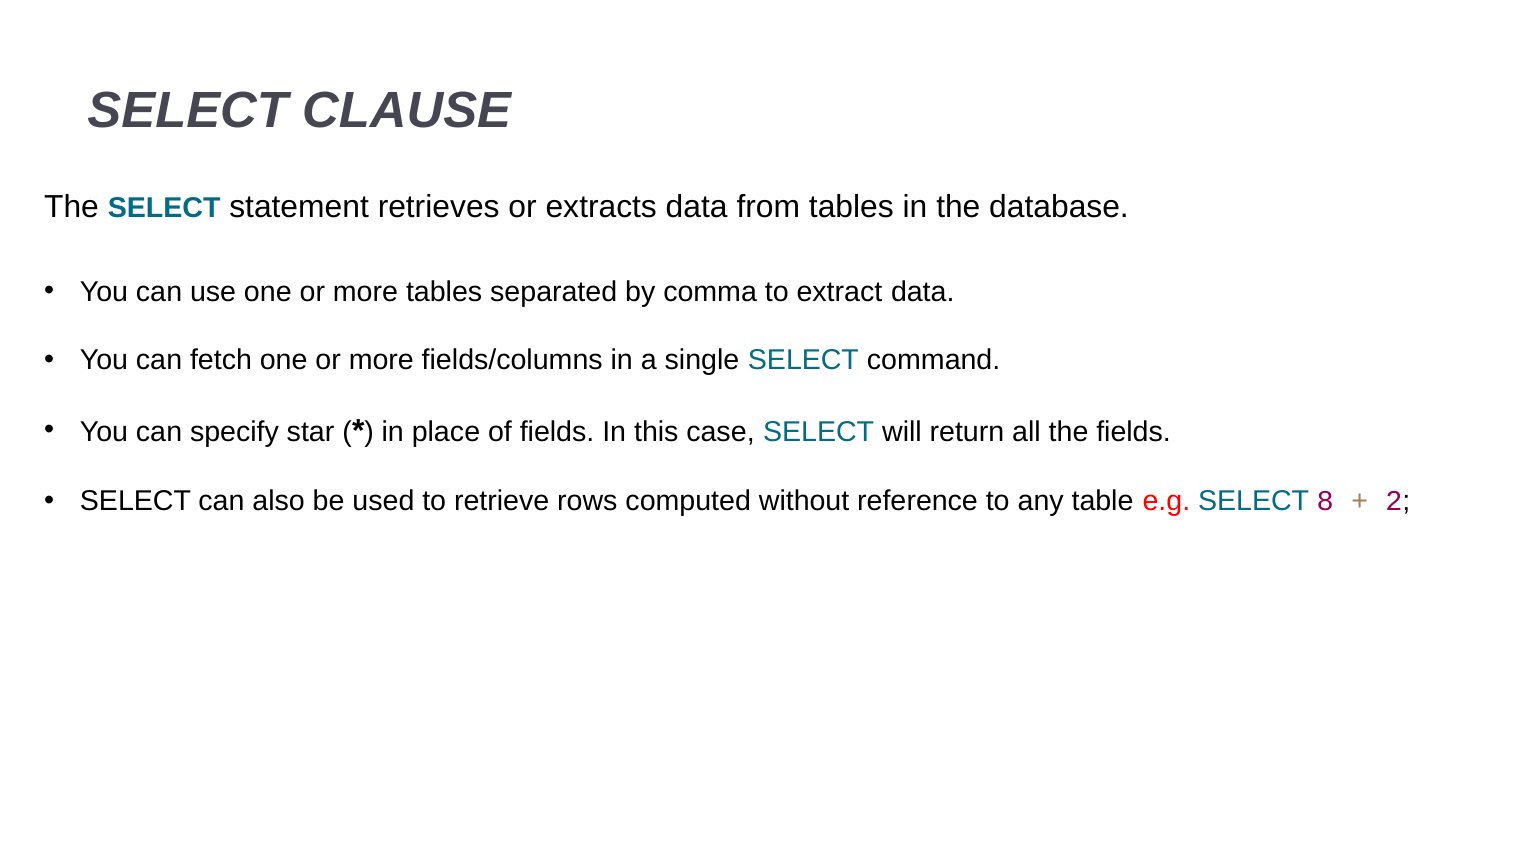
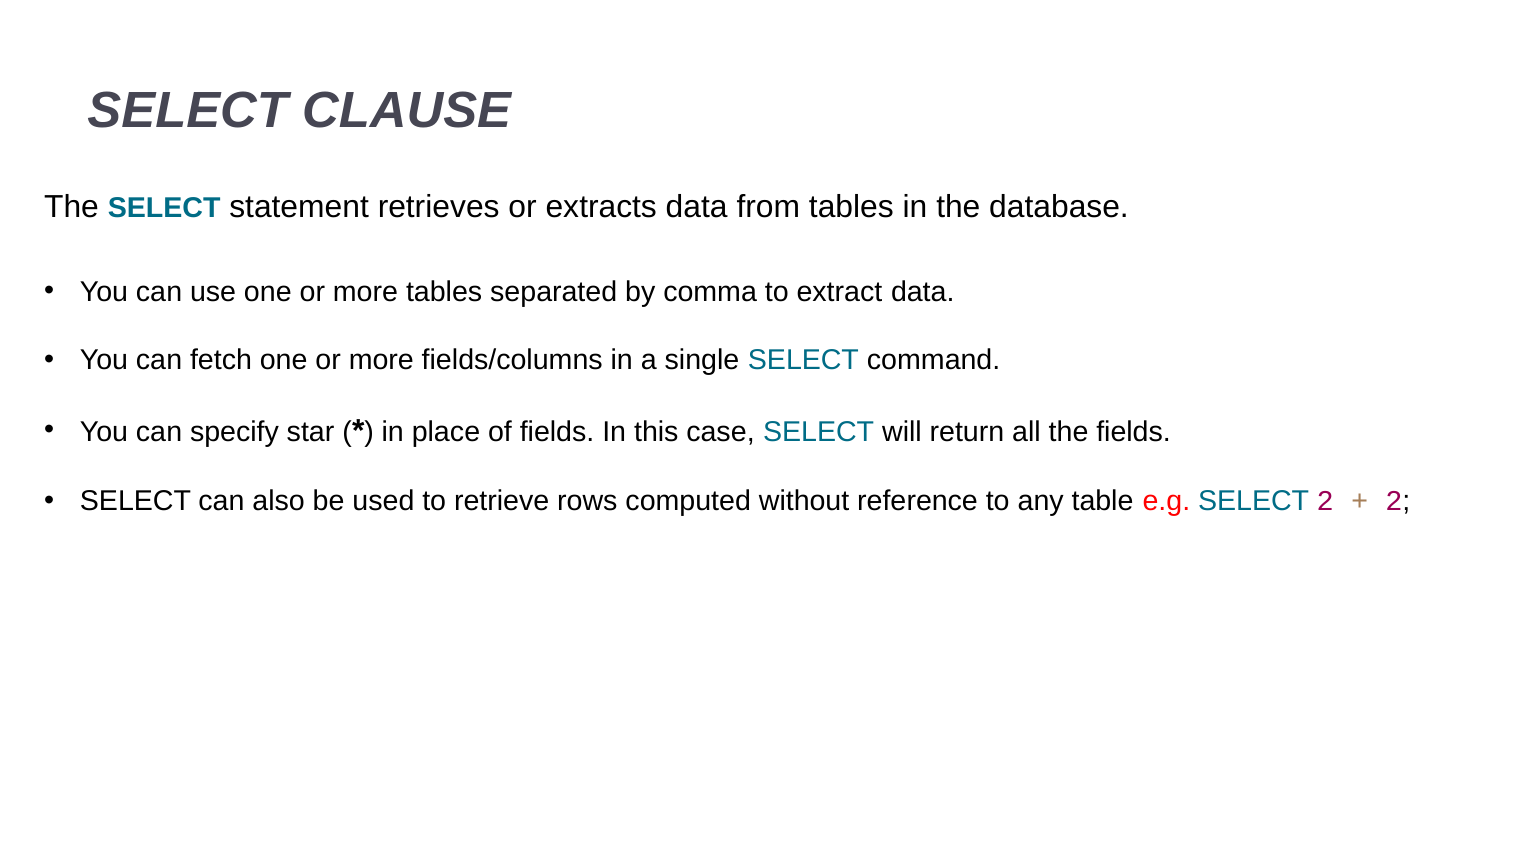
SELECT 8: 8 -> 2 (1325, 501)
